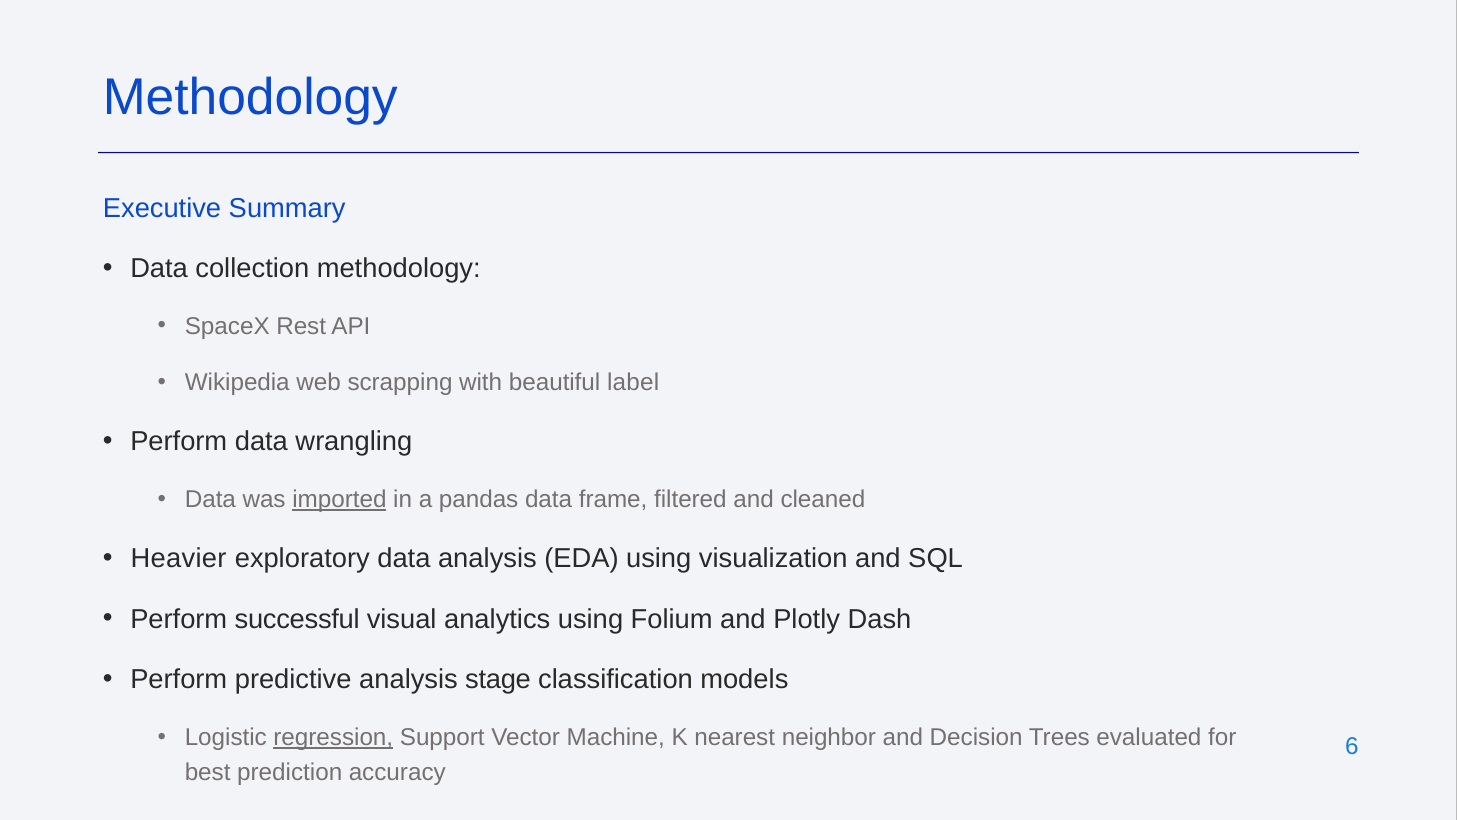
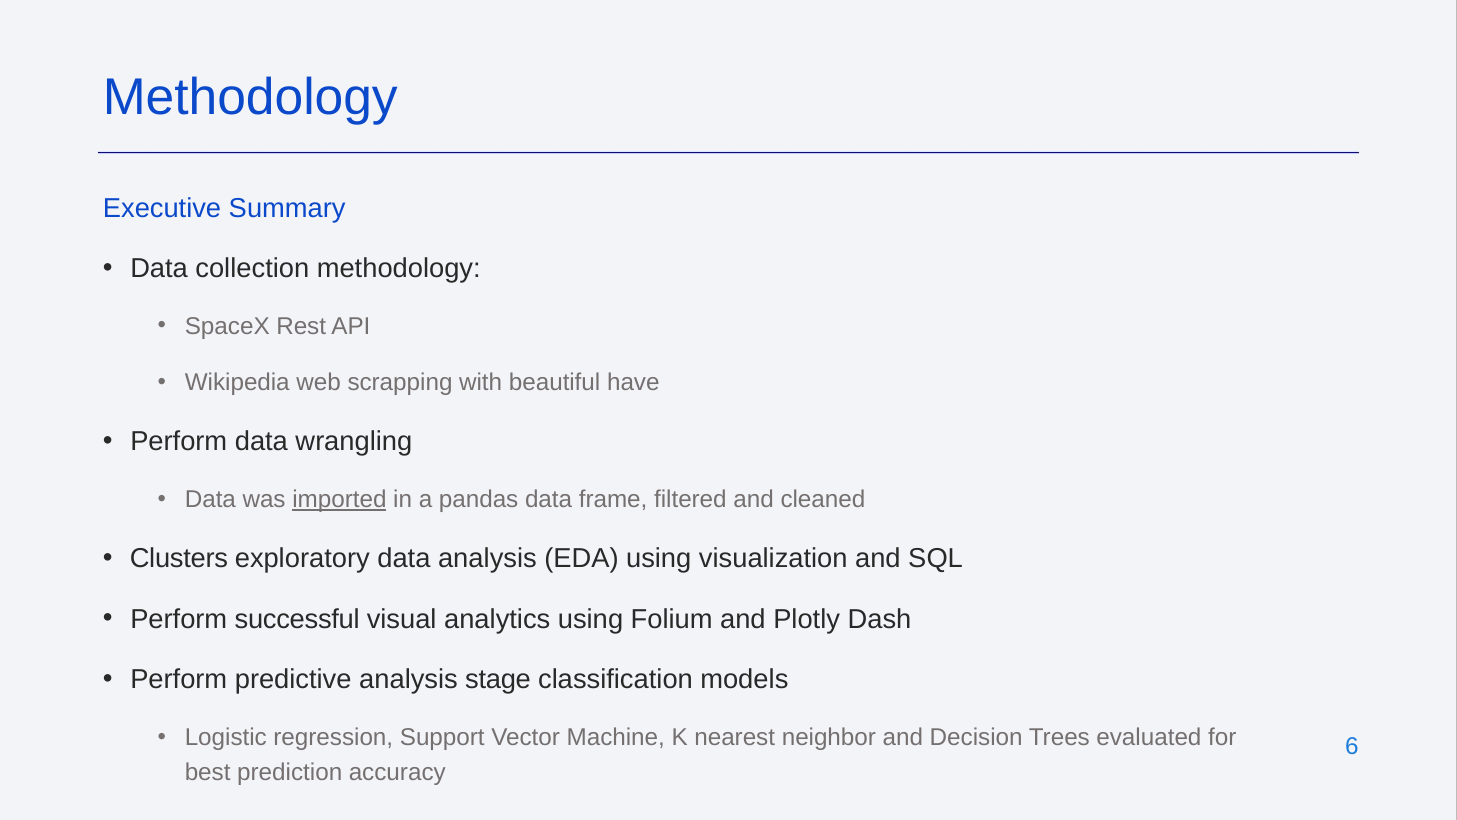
label: label -> have (633, 382)
Heavier: Heavier -> Clusters (179, 558)
regression underline: present -> none (333, 737)
